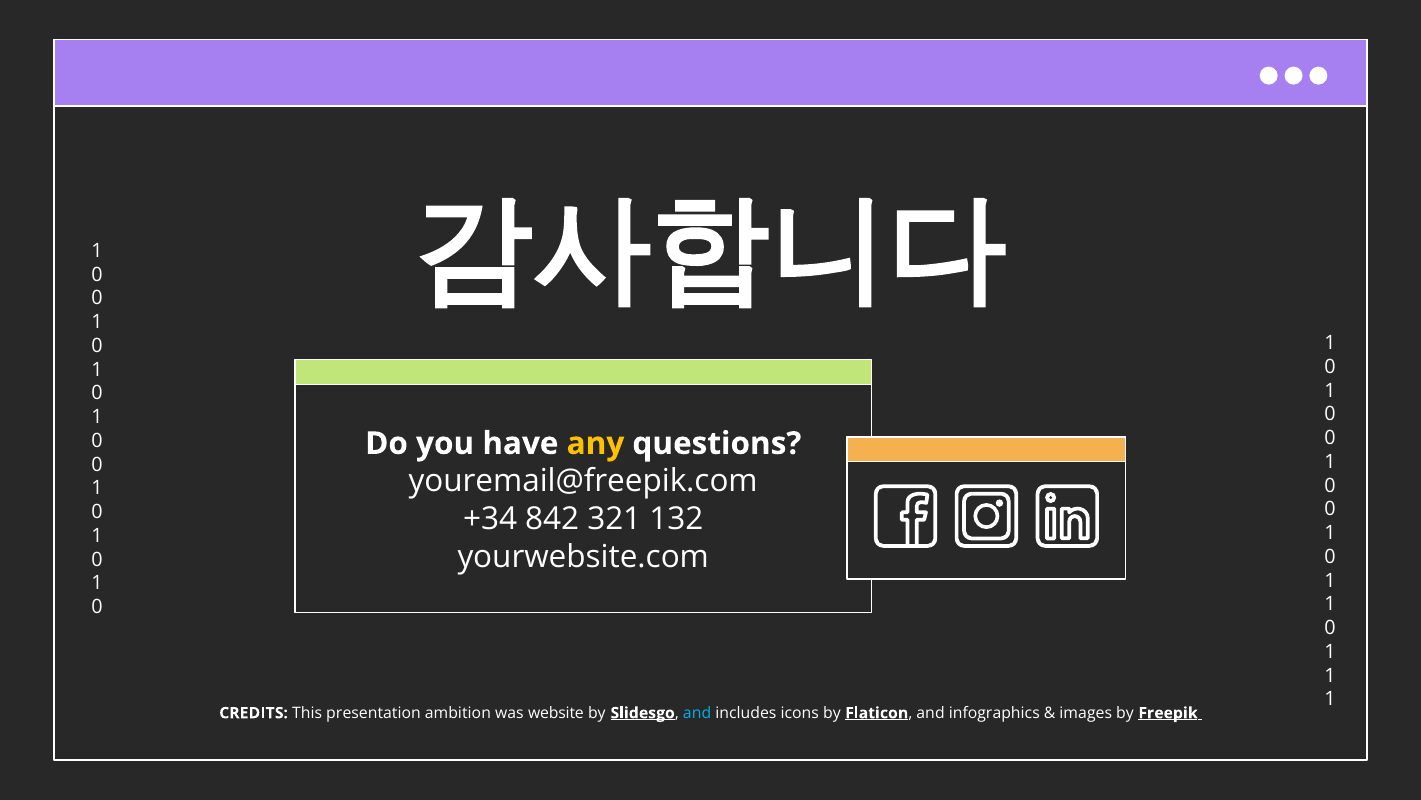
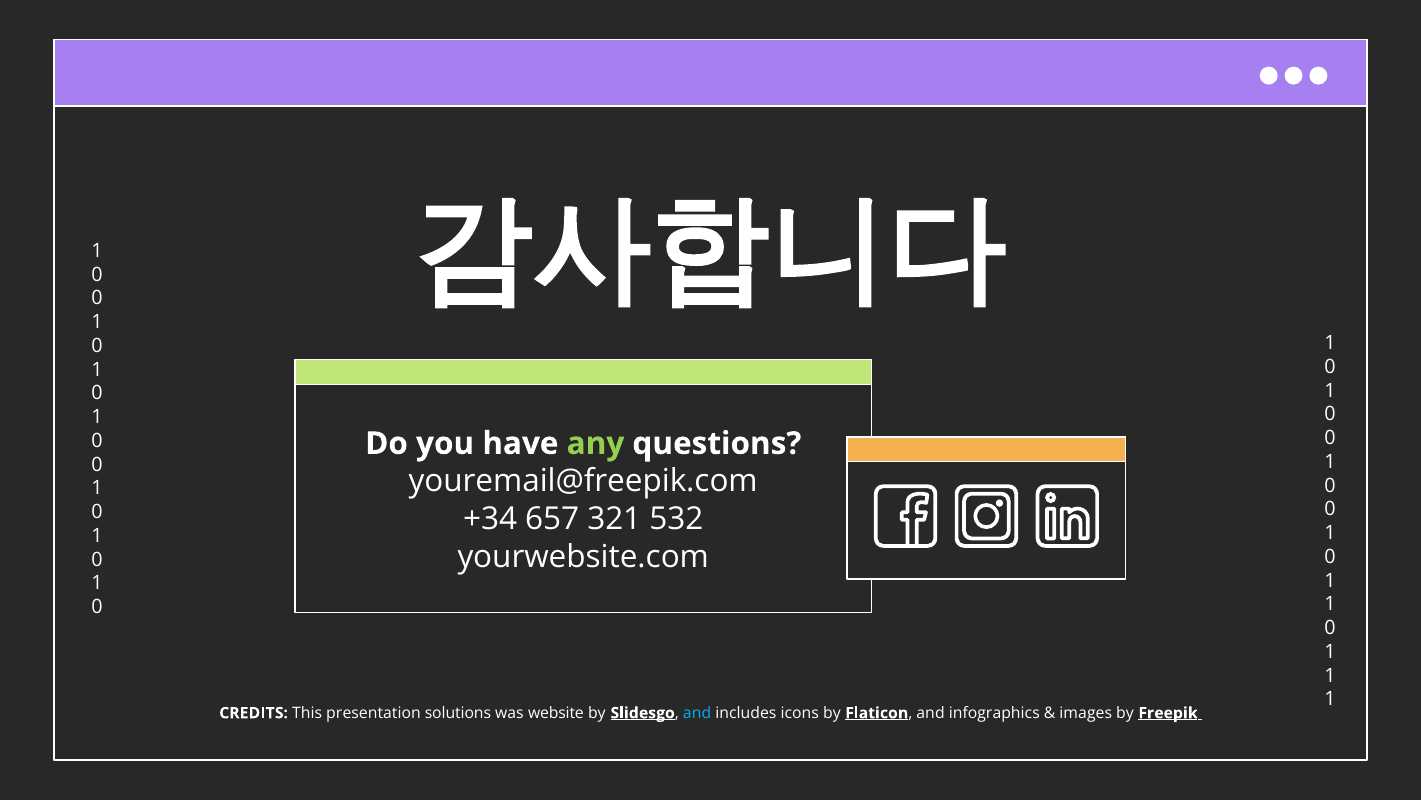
any colour: yellow -> light green (595, 443)
842: 842 -> 657 (552, 519)
132: 132 -> 532 (676, 519)
ambition: ambition -> solutions (458, 713)
